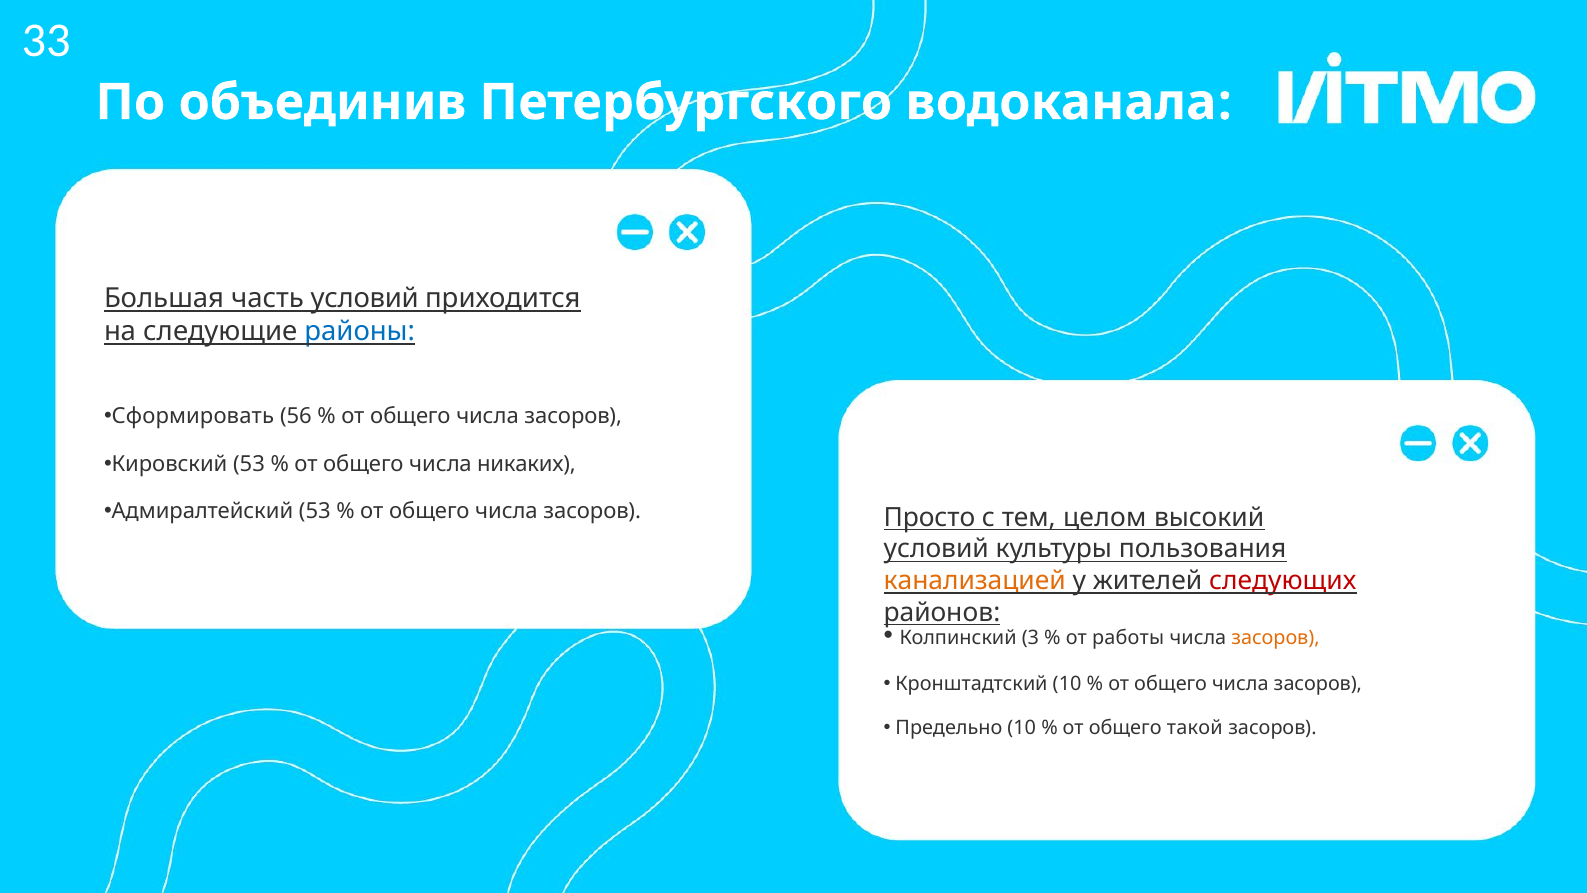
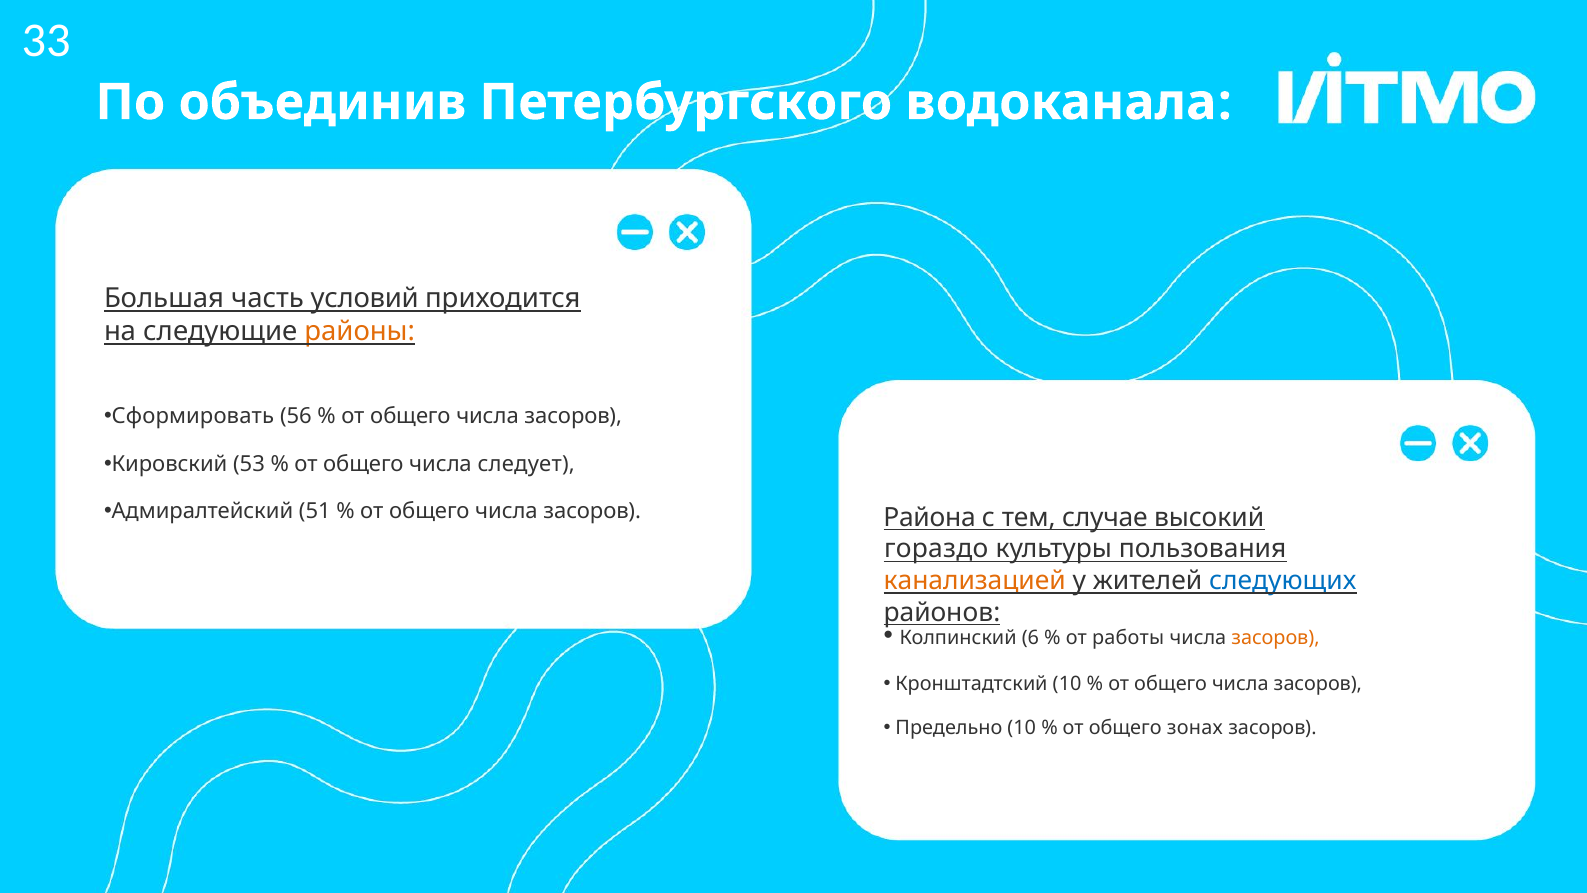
районы colour: blue -> orange (360, 331)
никаких: никаких -> следует (526, 464)
Адмиралтейский 53: 53 -> 51 (315, 511)
Просто: Просто -> Района (930, 517)
целом: целом -> случае (1105, 517)
условий: условий -> гораздо (936, 549)
следующих colour: red -> blue (1283, 581)
3: 3 -> 6 (1030, 638)
такой: такой -> зонах (1195, 728)
